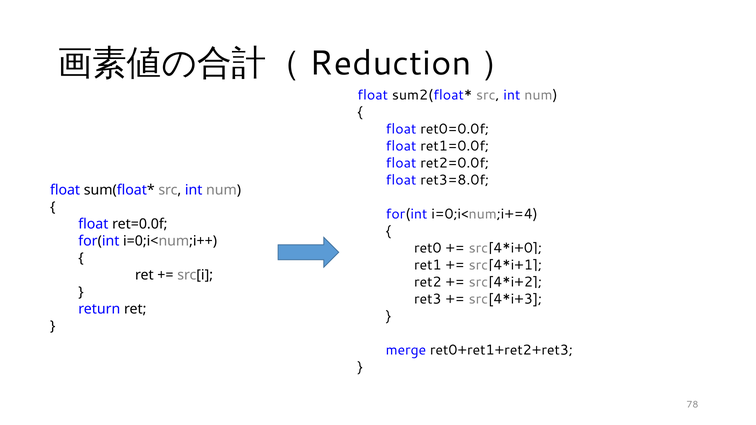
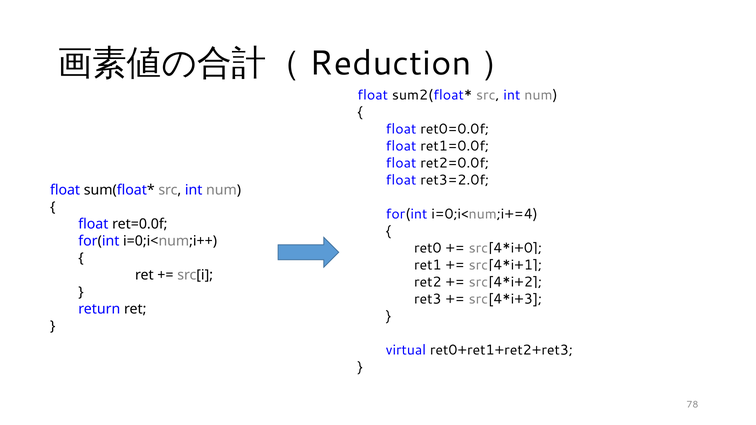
ret3=8.0f: ret3=8.0f -> ret3=2.0f (455, 180)
merge: merge -> virtual (406, 350)
